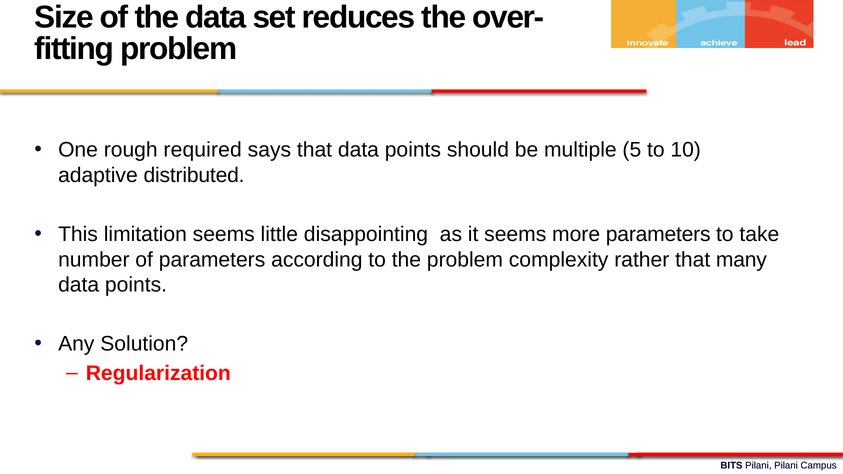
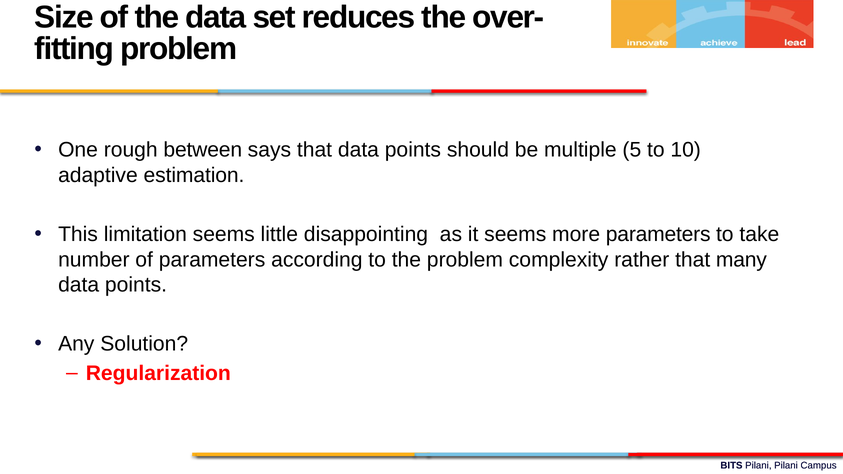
required: required -> between (203, 150)
distributed: distributed -> estimation (194, 175)
